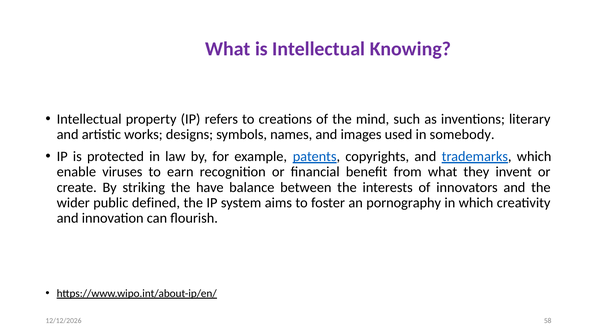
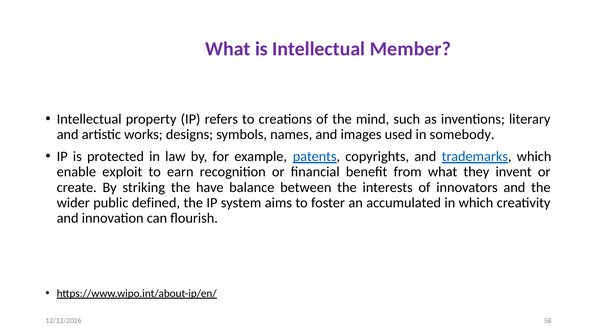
Knowing: Knowing -> Member (410, 49)
viruses: viruses -> exploit (122, 172)
pornography: pornography -> accumulated (404, 203)
